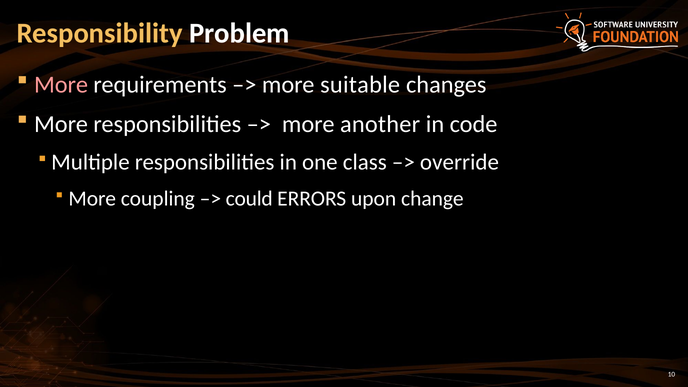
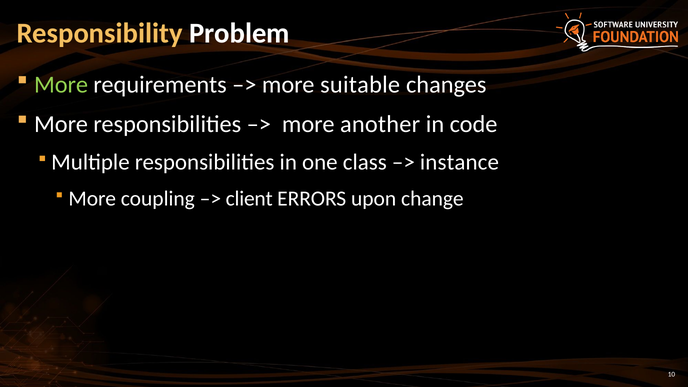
More colour: pink -> light green (61, 85)
override: override -> instance (459, 162)
could: could -> client (249, 199)
